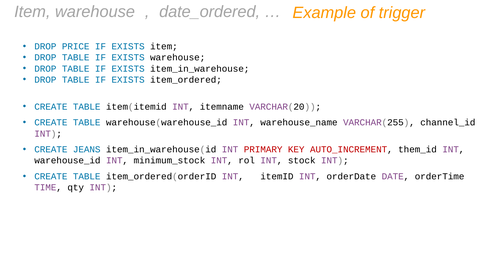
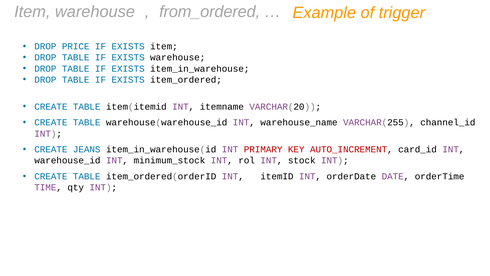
date_ordered: date_ordered -> from_ordered (210, 12)
them_id: them_id -> card_id (418, 149)
